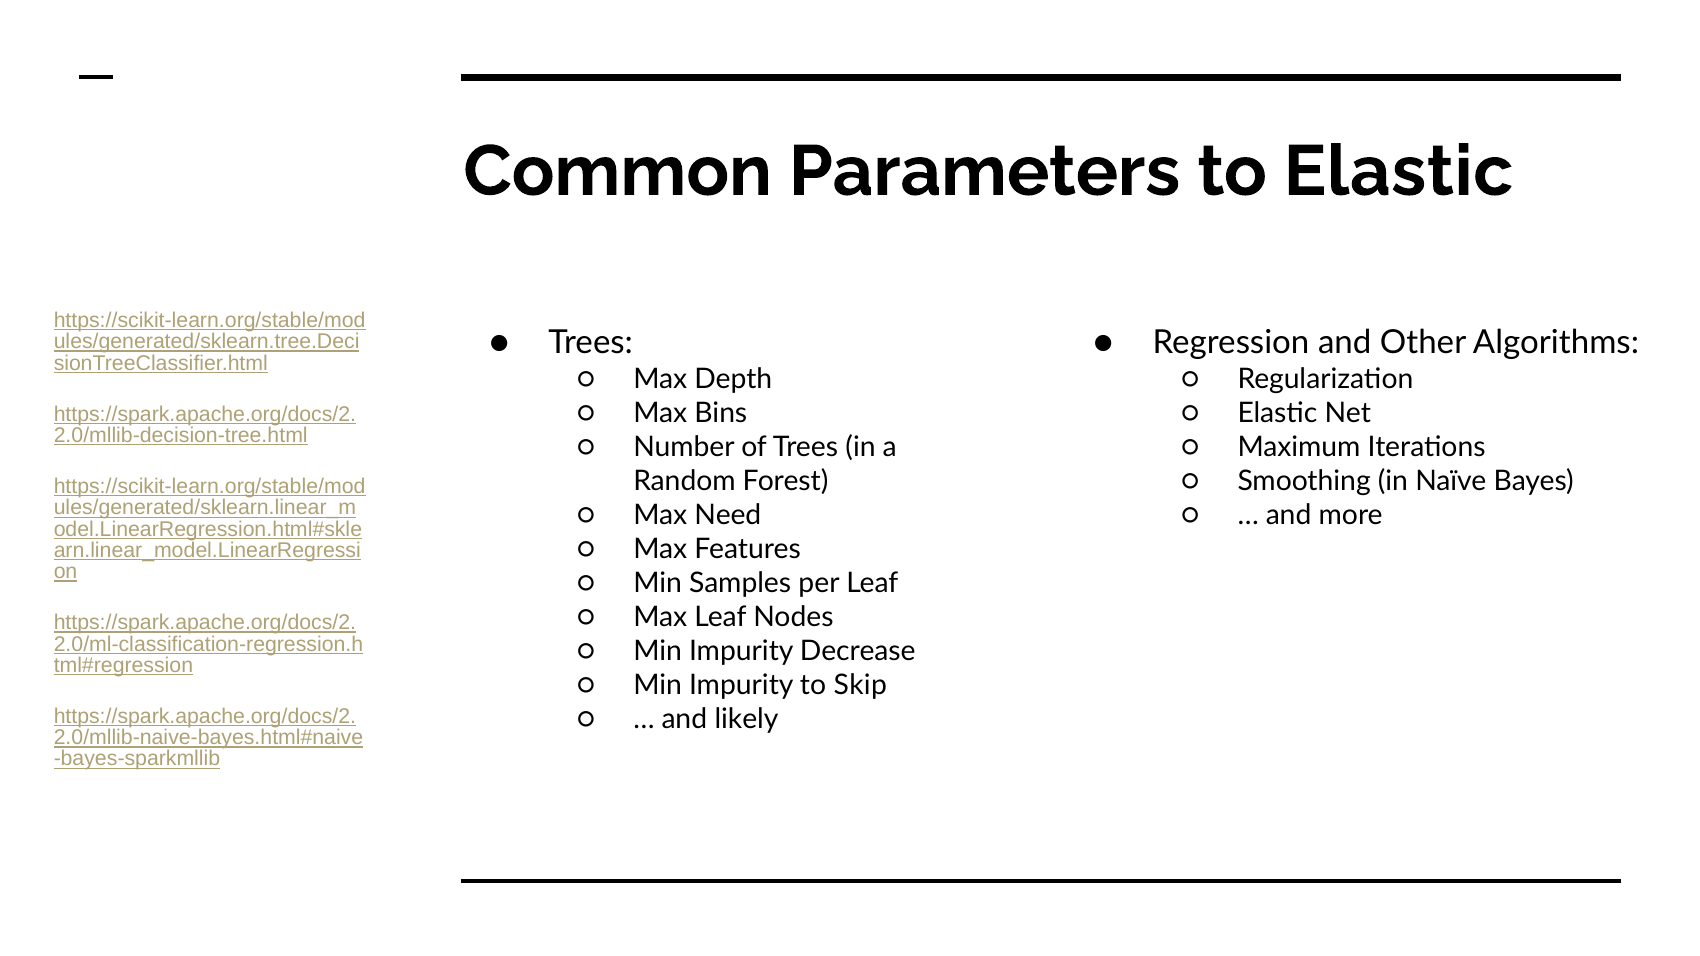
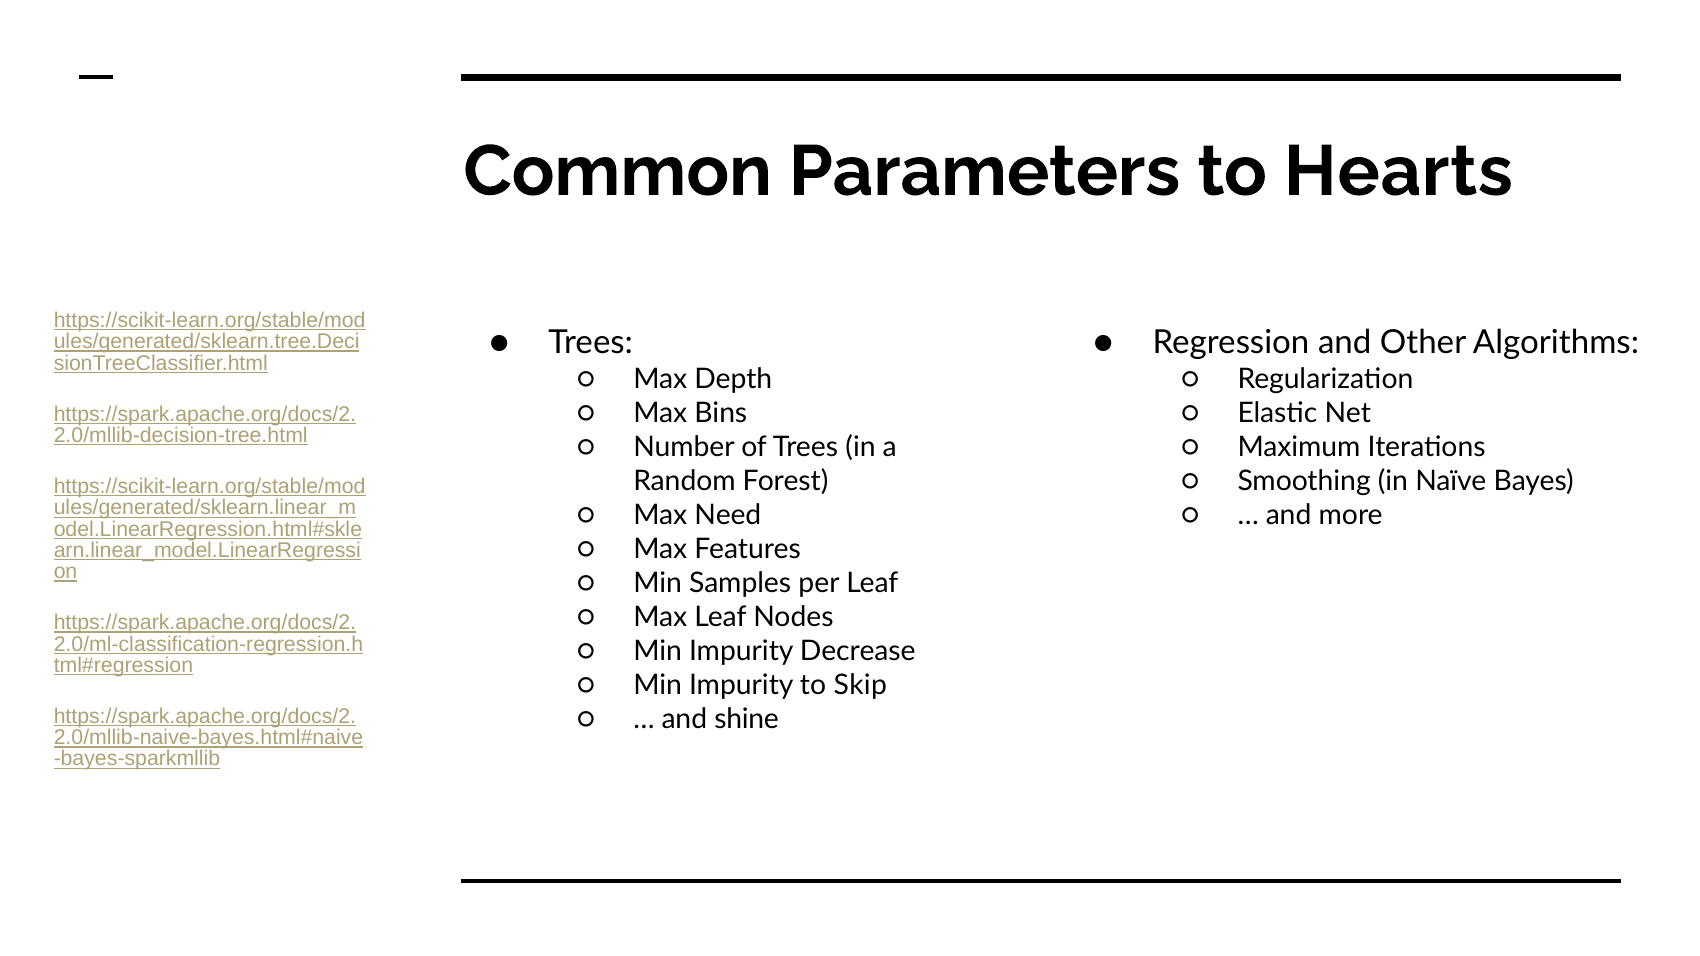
to Elastic: Elastic -> Hearts (1398, 172)
likely: likely -> shine (747, 720)
